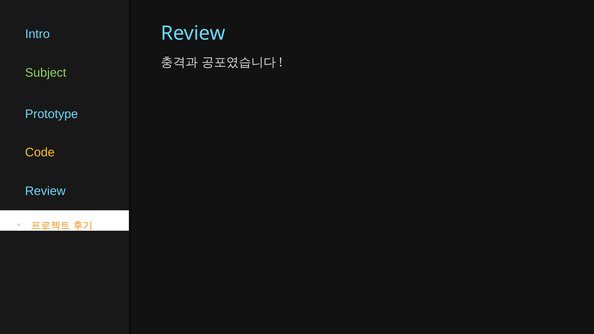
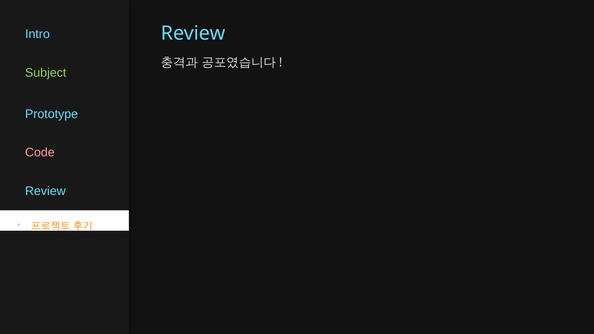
Code colour: yellow -> pink (40, 153)
